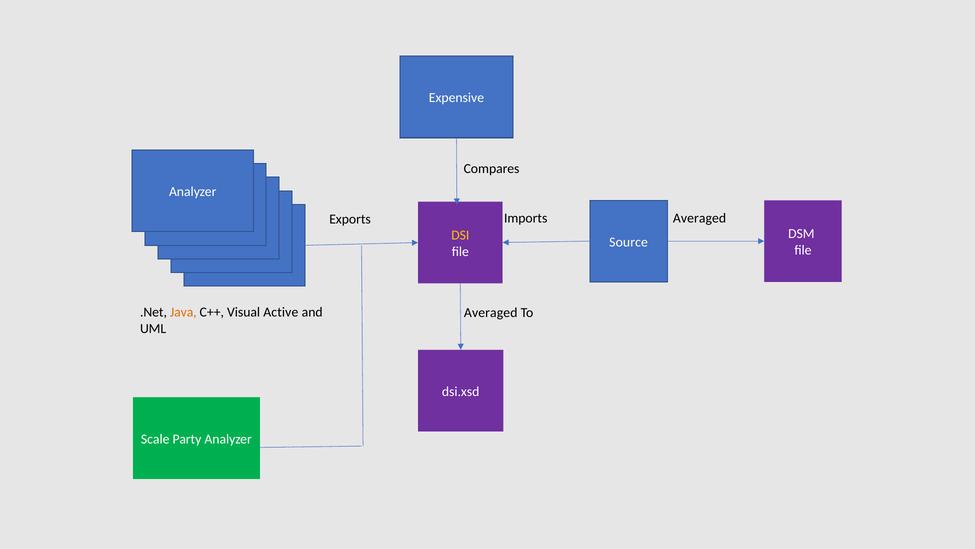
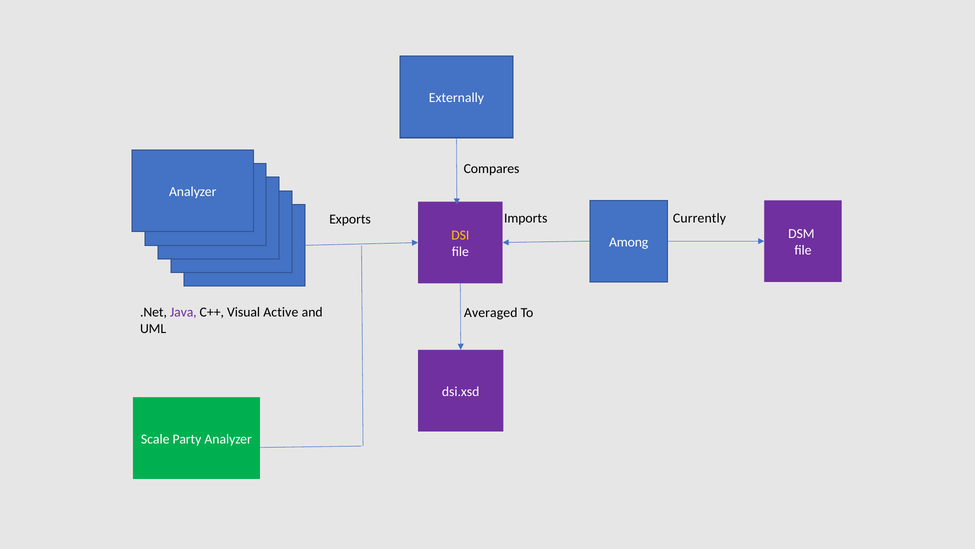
Expensive: Expensive -> Externally (456, 98)
Averaged: Averaged -> Currently (700, 218)
Source: Source -> Among (629, 242)
Java colour: orange -> purple (183, 312)
